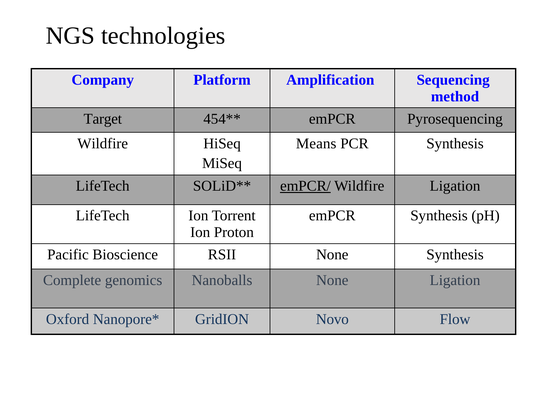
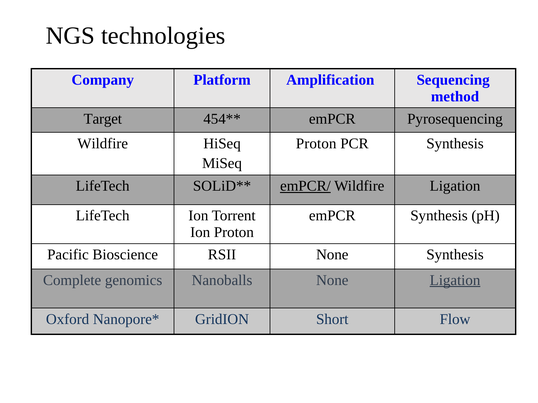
Means: Means -> Proton (316, 144)
Ligation underline: none -> present (455, 281)
Novo: Novo -> Short (332, 320)
